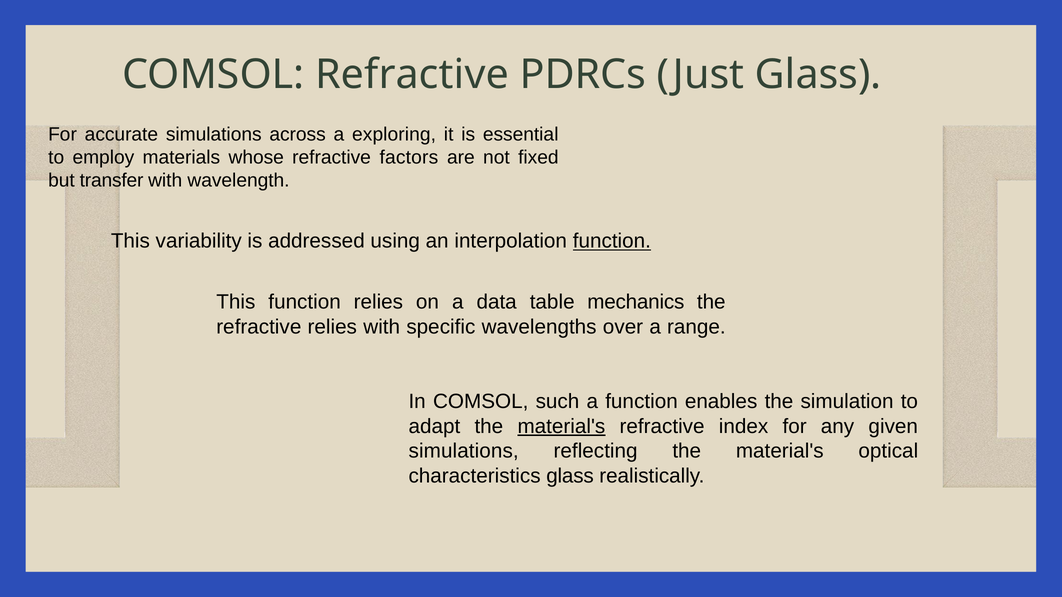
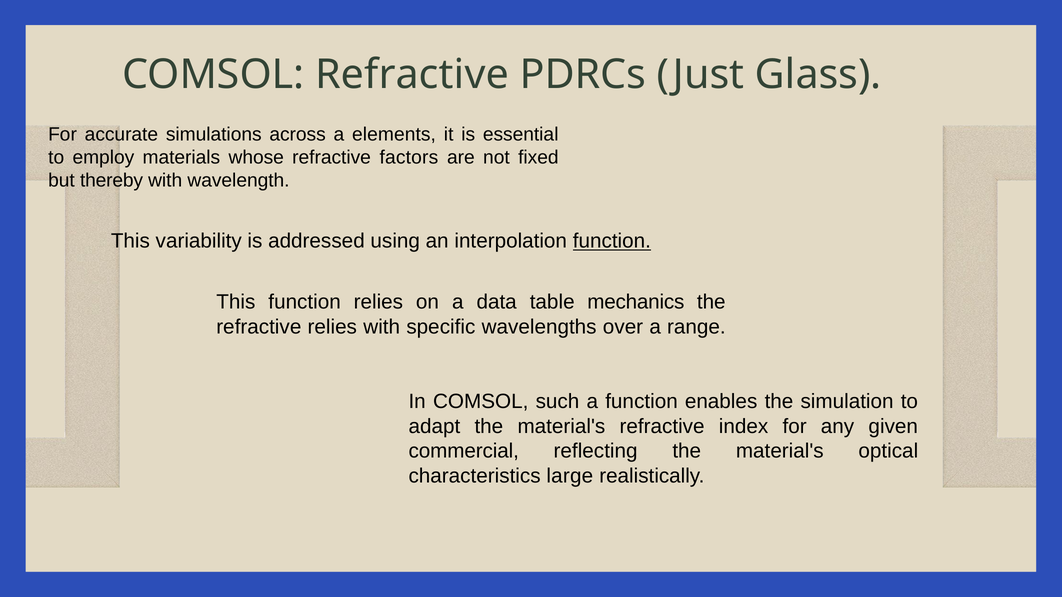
exploring: exploring -> elements (394, 134)
transfer: transfer -> thereby (112, 180)
material's underline: present -> none (561, 427)
simulations: simulations -> commercial (464, 451)
characteristics glass: glass -> large (570, 476)
